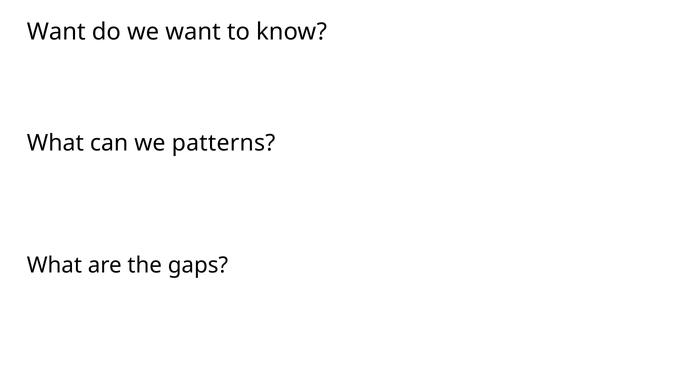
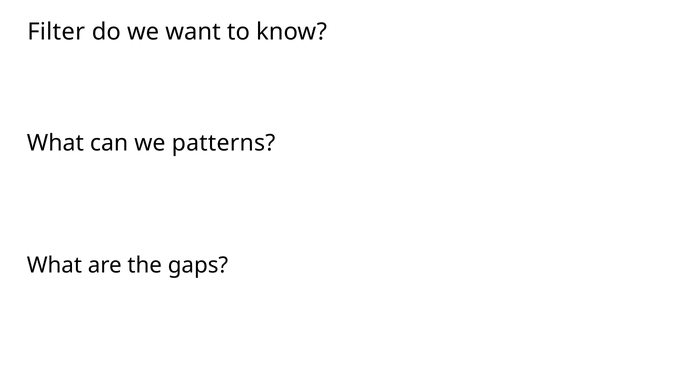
Want: Want -> Filter (56, 32)
